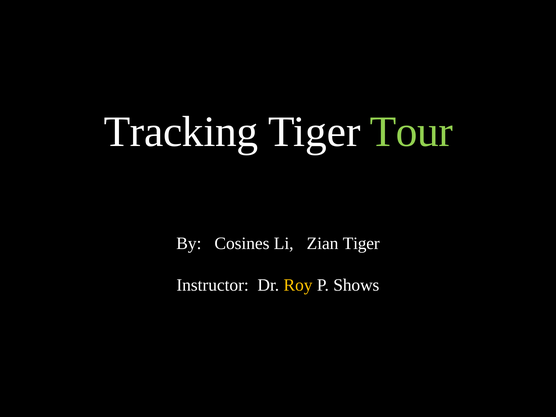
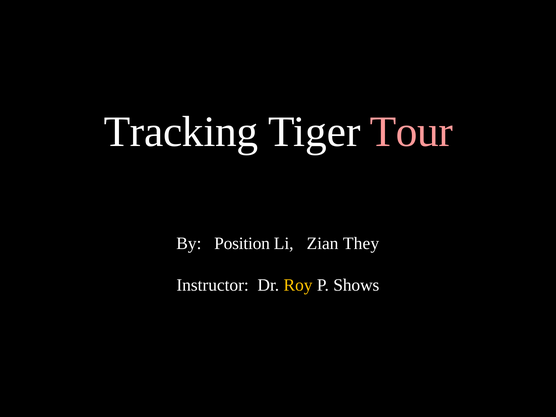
Tour colour: light green -> pink (411, 132)
Cosines: Cosines -> Position (242, 243)
Zian Tiger: Tiger -> They (361, 243)
